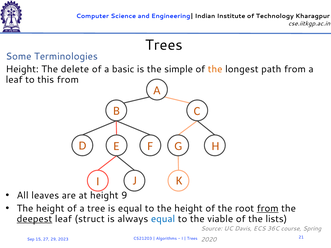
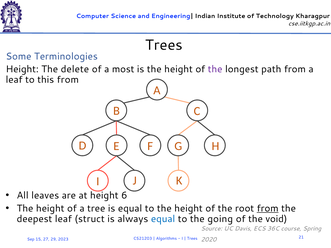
basic: basic -> most (123, 69)
is the simple: simple -> height (179, 69)
the colour: orange -> purple (215, 69)
9: 9 -> 6 (124, 196)
deepest underline: present -> none (34, 219)
viable: viable -> going (220, 219)
lists: lists -> void (276, 219)
